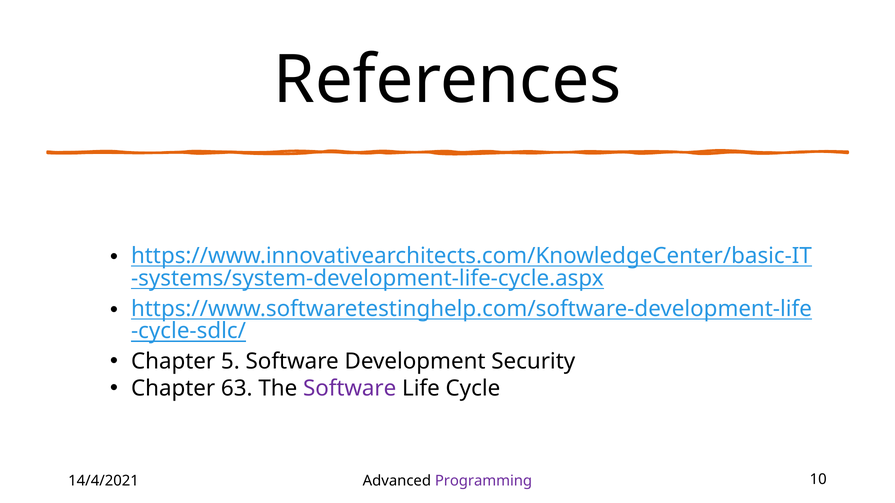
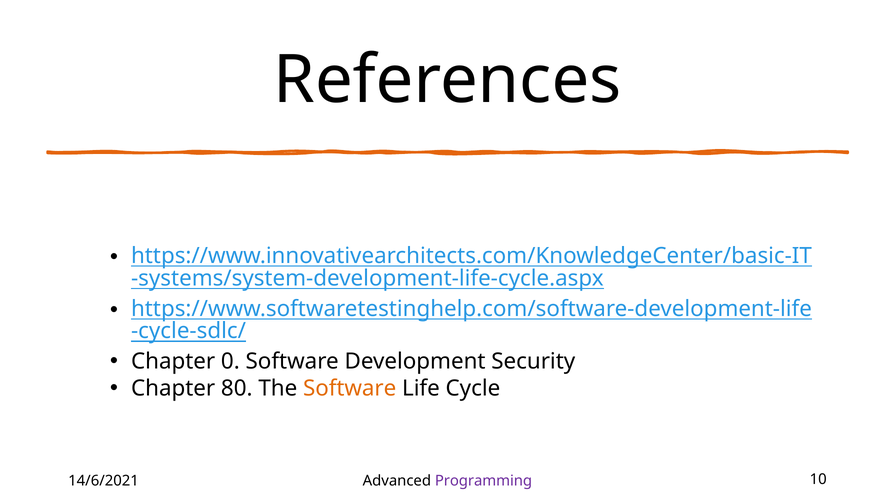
5: 5 -> 0 (230, 362)
63: 63 -> 80 (237, 389)
Software colour: purple -> orange (350, 389)
14/4/2021: 14/4/2021 -> 14/6/2021 (104, 481)
